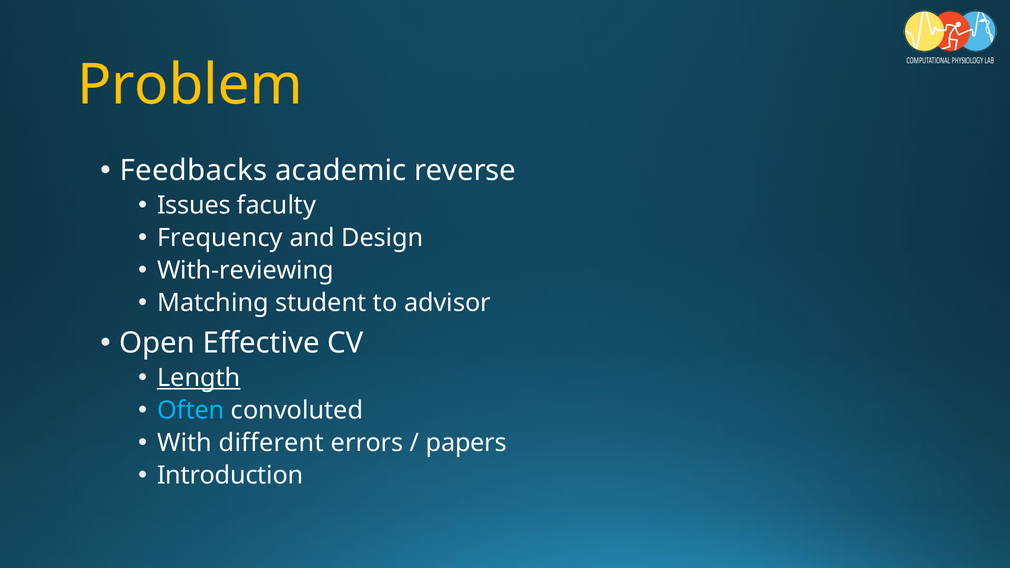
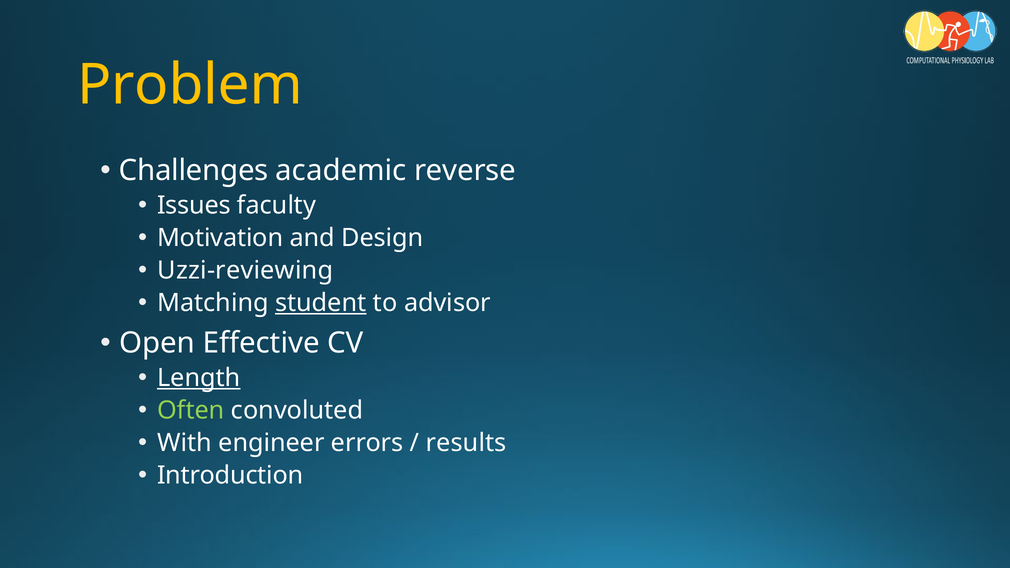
Feedbacks: Feedbacks -> Challenges (194, 171)
Frequency: Frequency -> Motivation (220, 238)
With-reviewing: With-reviewing -> Uzzi-reviewing (245, 271)
student underline: none -> present (321, 303)
Often colour: light blue -> light green (191, 410)
different: different -> engineer (271, 443)
papers: papers -> results (466, 443)
